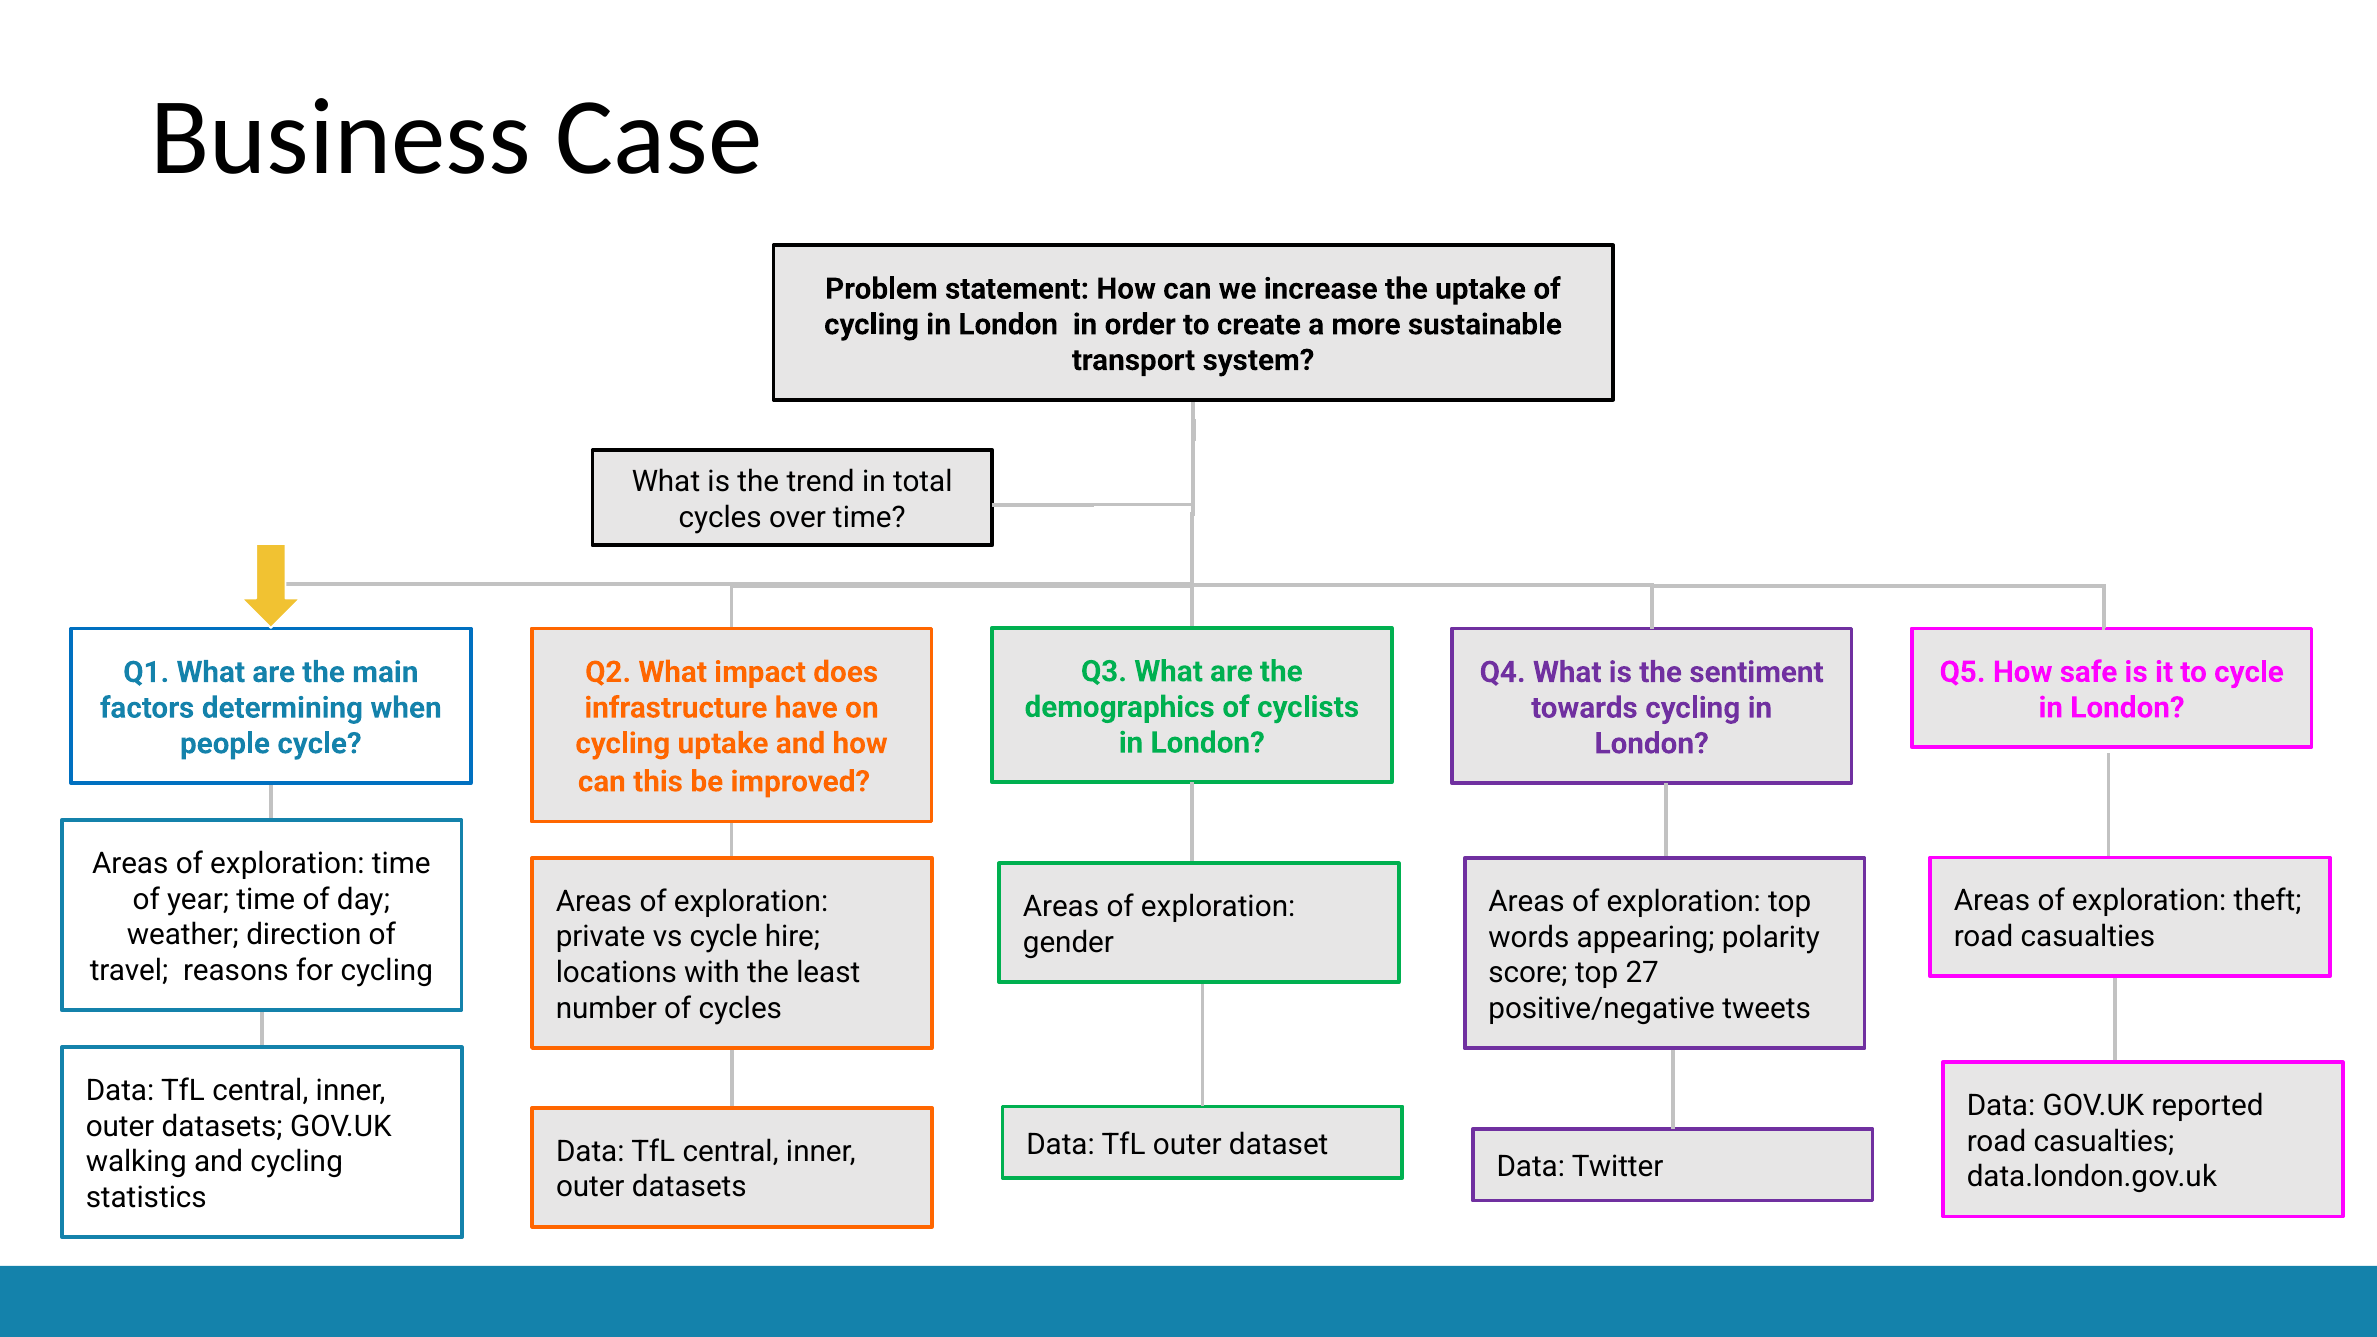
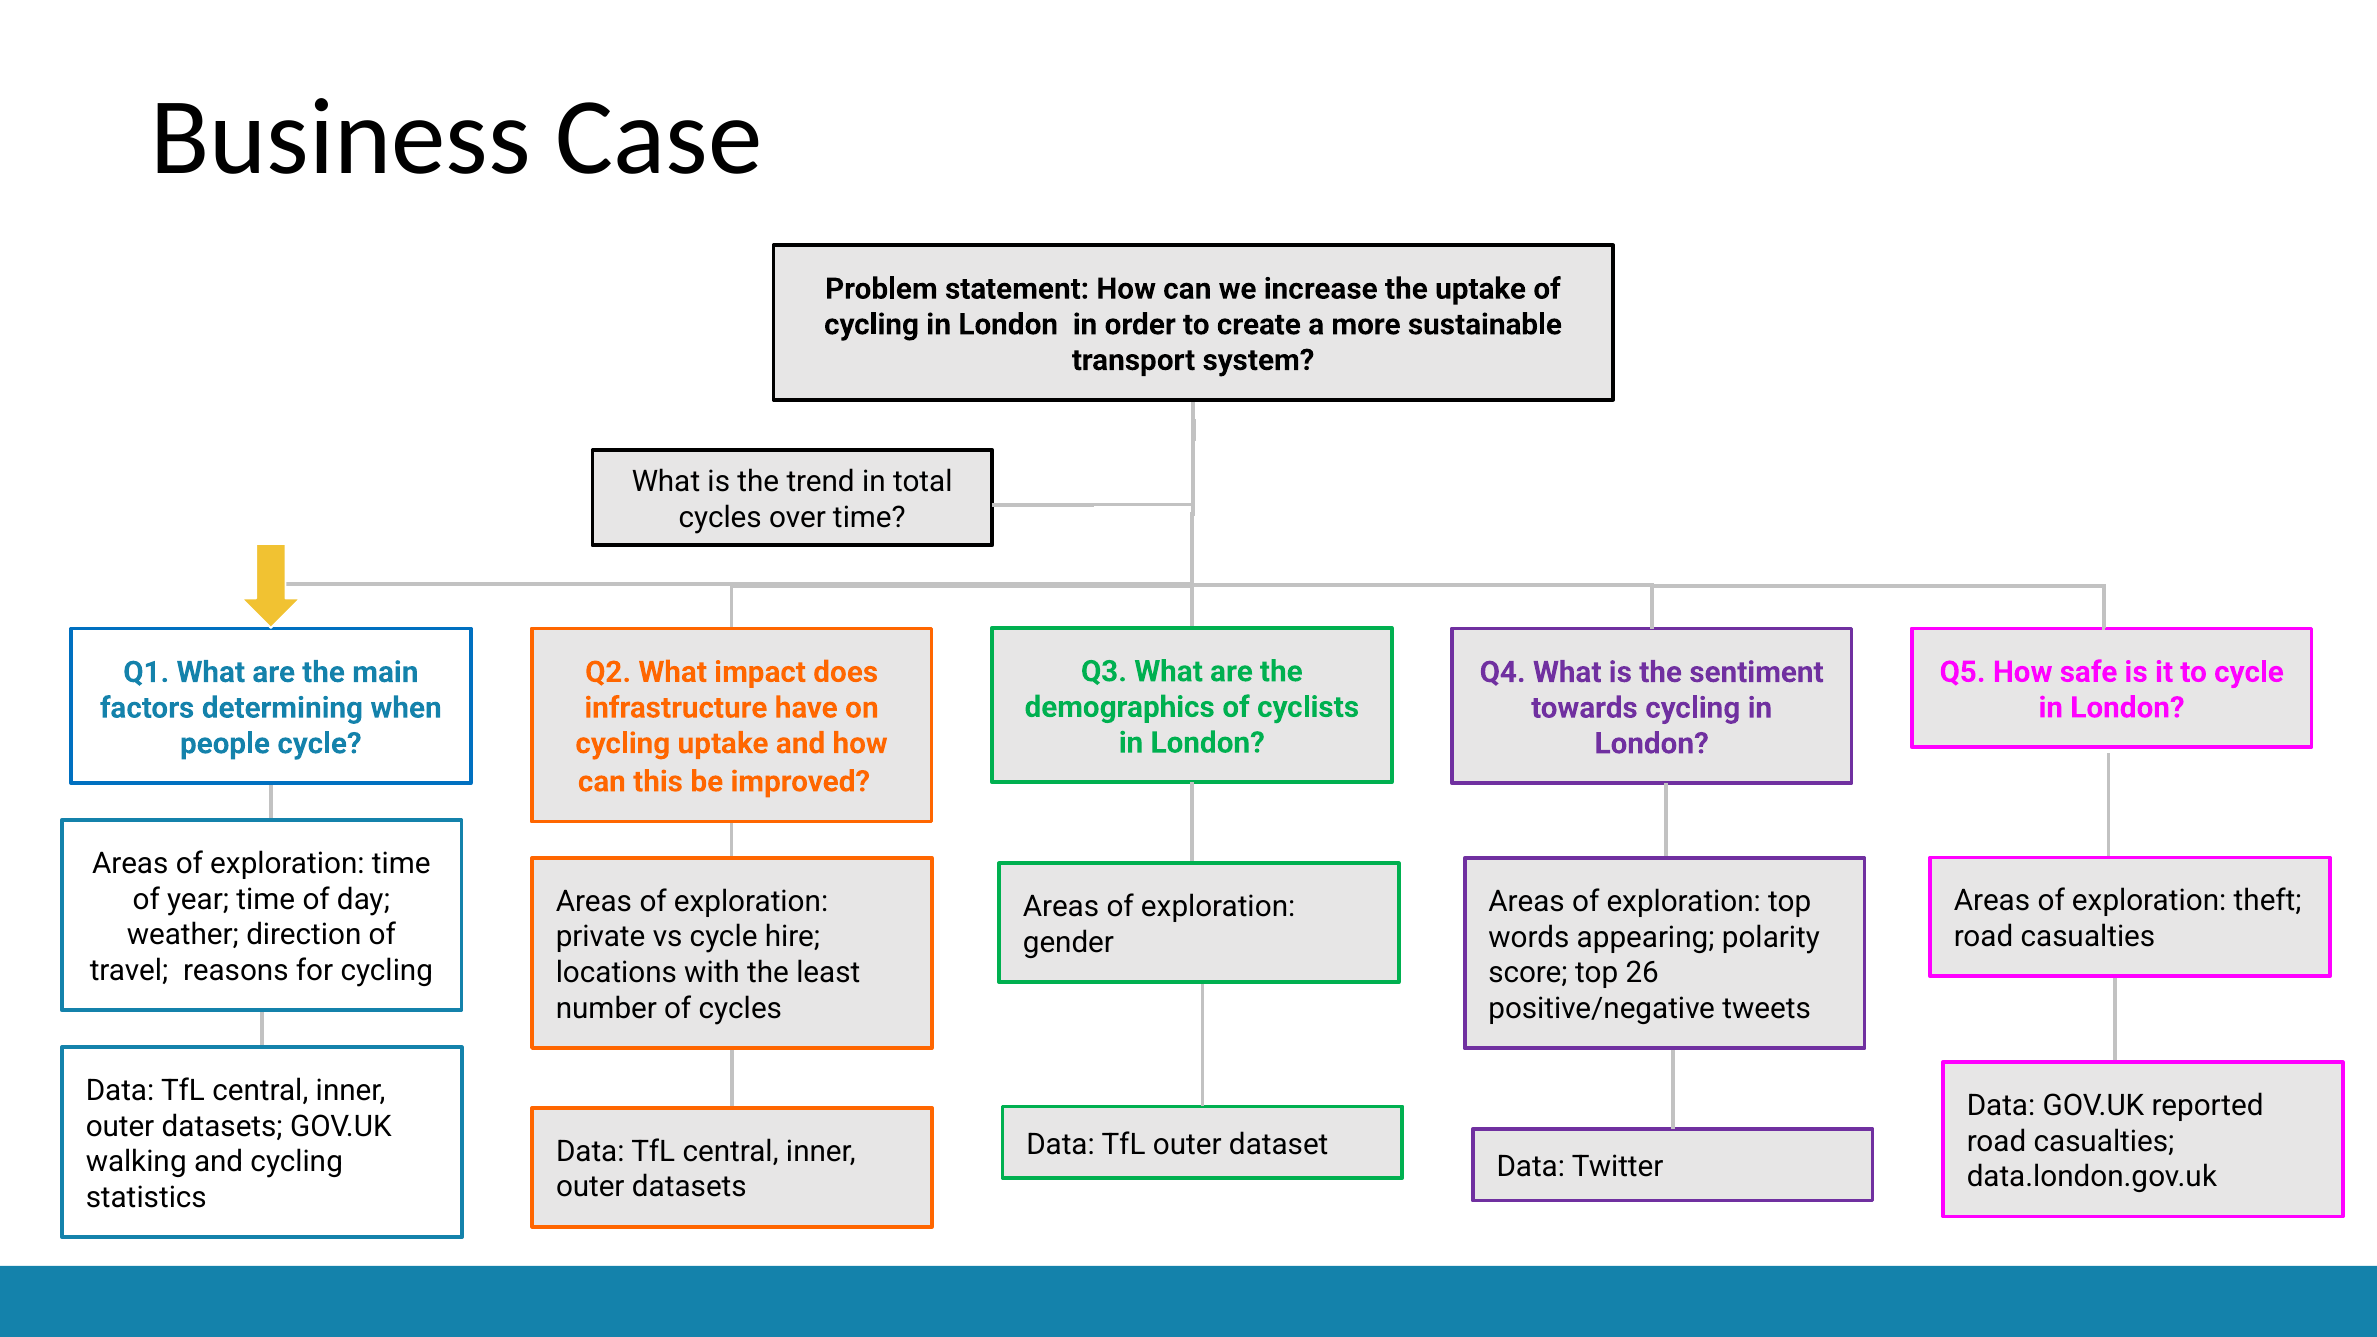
27: 27 -> 26 (1642, 973)
